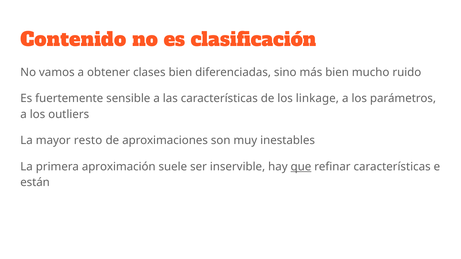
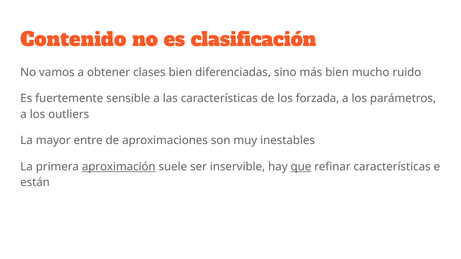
linkage: linkage -> forzada (317, 99)
resto: resto -> entre (88, 141)
aproximación underline: none -> present (119, 167)
